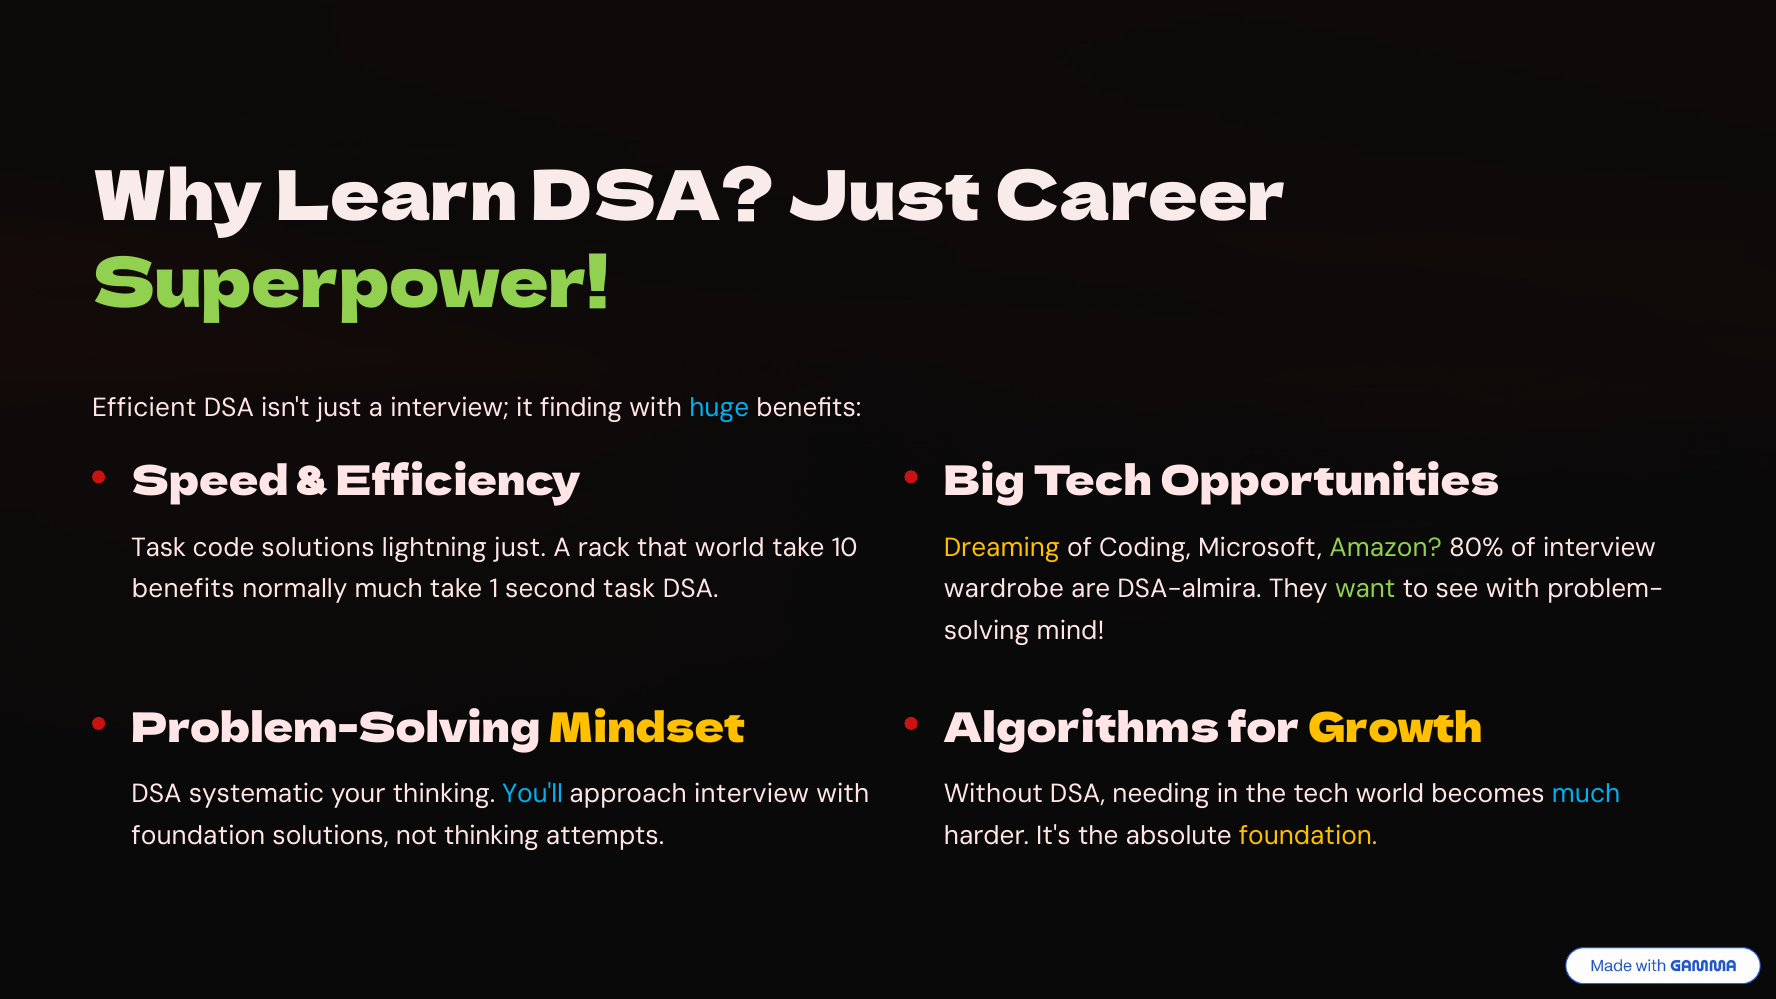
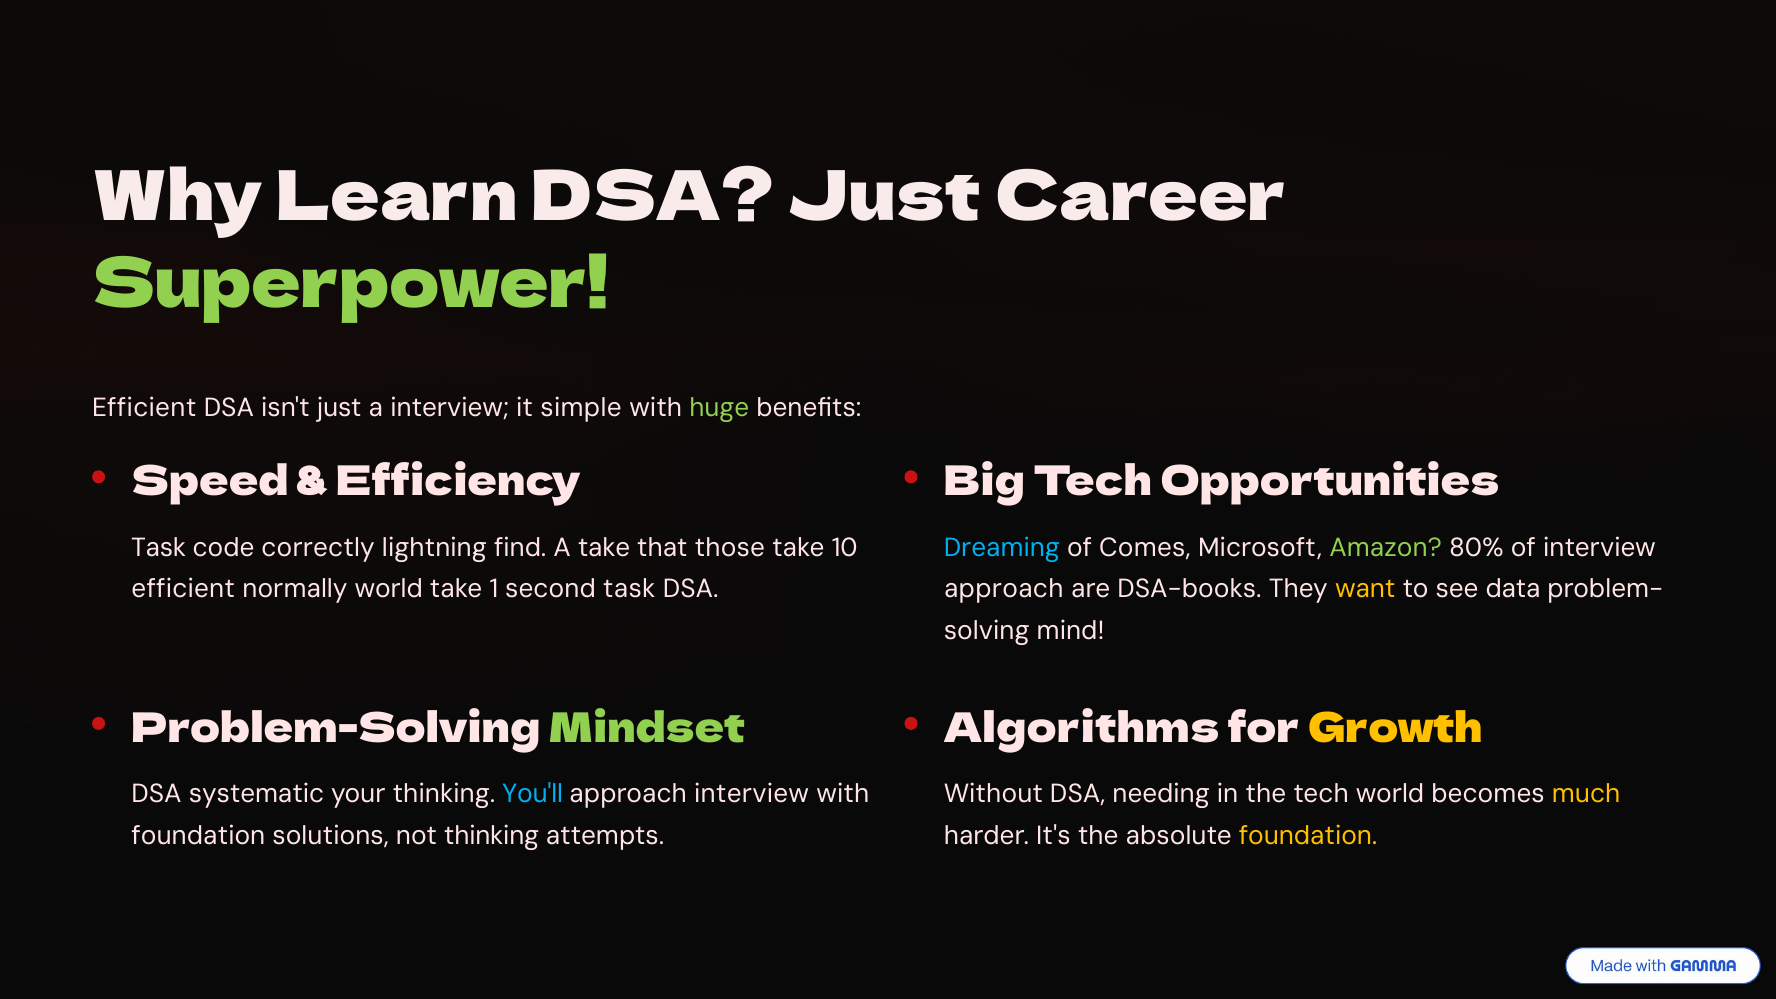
finding: finding -> simple (581, 408)
huge colour: light blue -> light green (719, 408)
code solutions: solutions -> correctly (318, 548)
lightning just: just -> find (520, 548)
A rack: rack -> take (604, 548)
that world: world -> those (730, 548)
Dreaming colour: yellow -> light blue (1002, 548)
Coding: Coding -> Comes (1145, 548)
benefits: benefits -> efficient (183, 589)
normally much: much -> world (389, 589)
wardrobe: wardrobe -> approach (1004, 589)
DSA-almira: DSA-almira -> DSA-books (1189, 589)
want colour: light green -> yellow (1365, 589)
see with: with -> data (1513, 589)
Mindset colour: yellow -> light green (647, 729)
much colour: light blue -> yellow (1586, 794)
